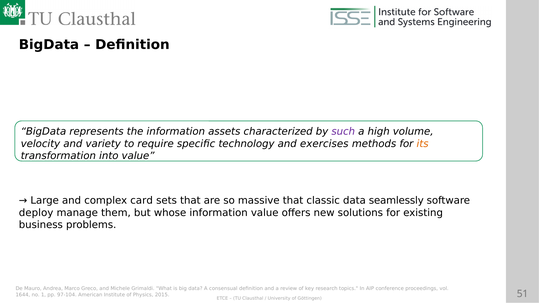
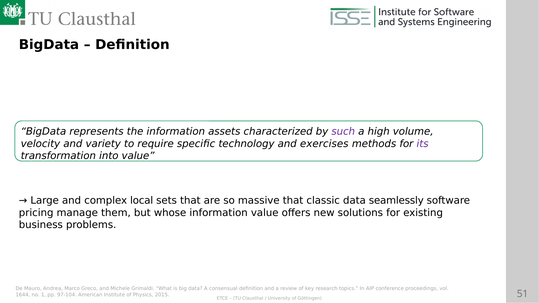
its colour: orange -> purple (423, 144)
card: card -> local (142, 201)
deploy: deploy -> pricing (36, 213)
